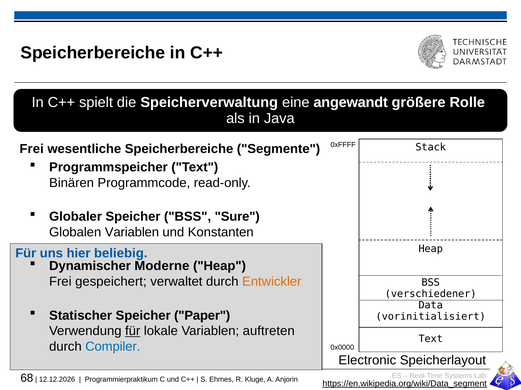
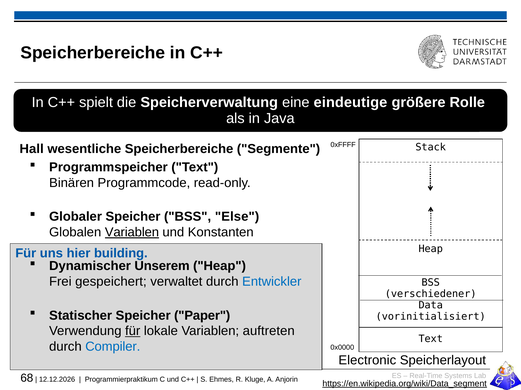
angewandt: angewandt -> eindeutige (350, 103)
Frei: Frei -> Hall (32, 149)
Sure: Sure -> Else (237, 217)
Variablen underline: none -> present (132, 233)
beliebig: beliebig -> building (121, 254)
Moderne: Moderne -> Unserem (162, 266)
Entwickler colour: orange -> blue (272, 282)
